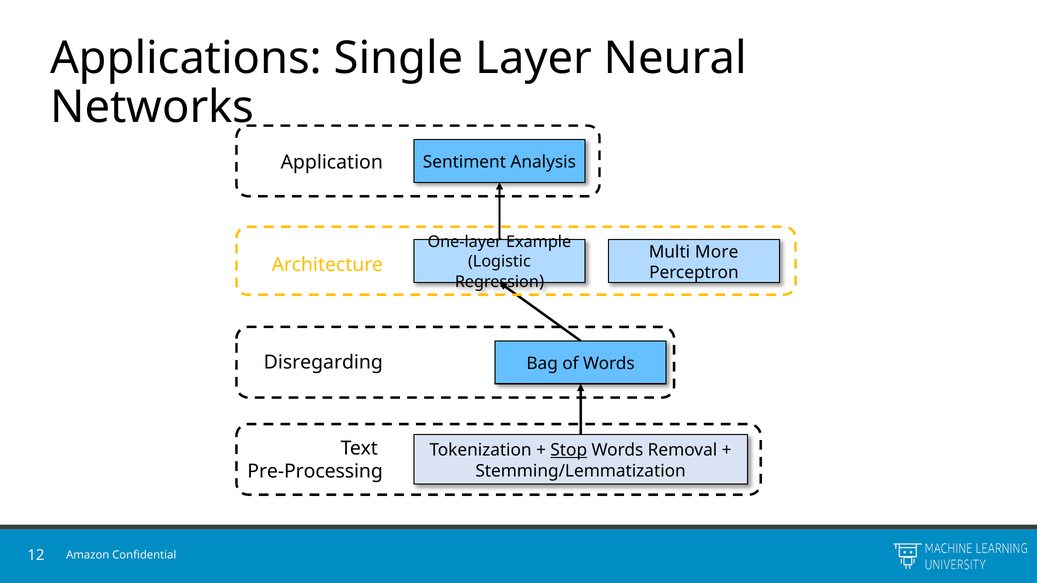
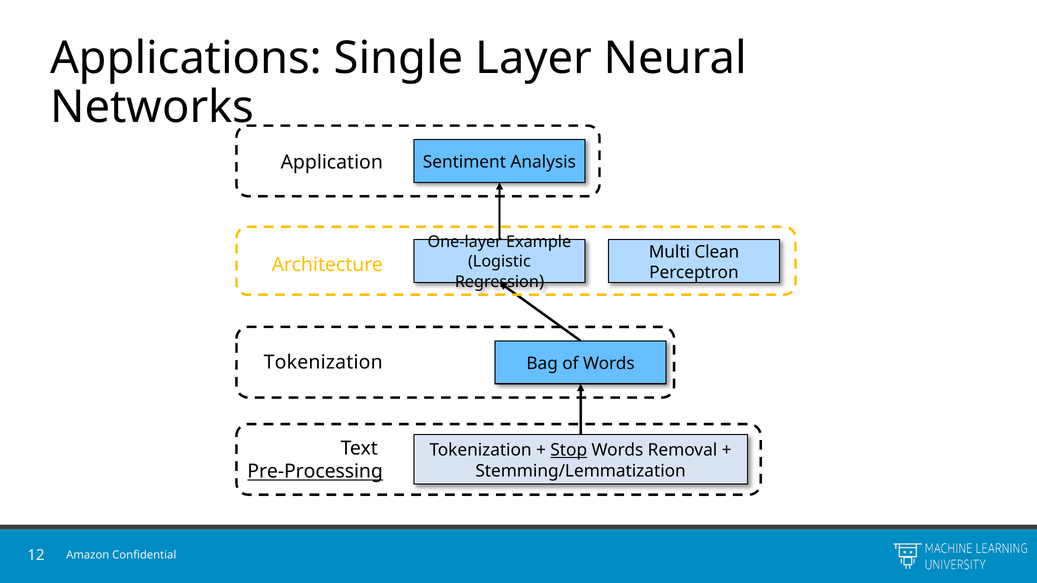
More: More -> Clean (717, 252)
Disregarding: Disregarding -> Tokenization (323, 363)
Pre-Processing underline: none -> present (315, 472)
